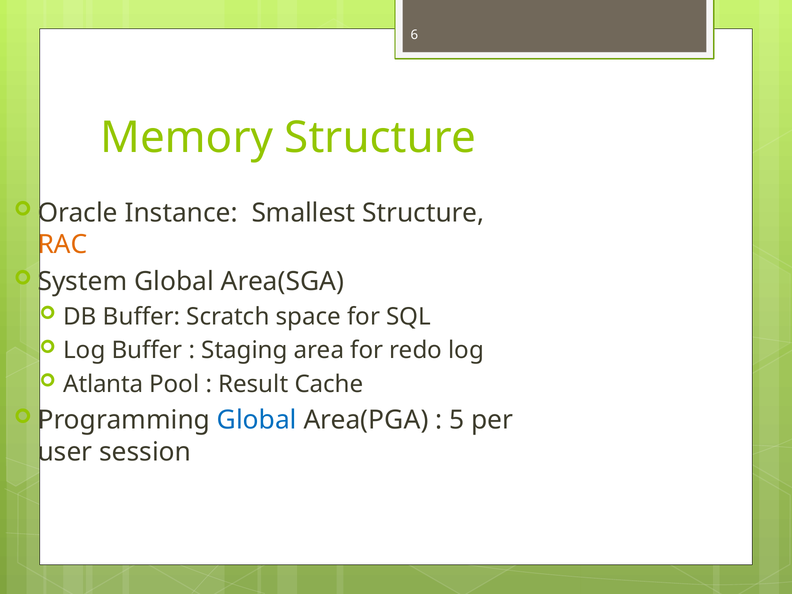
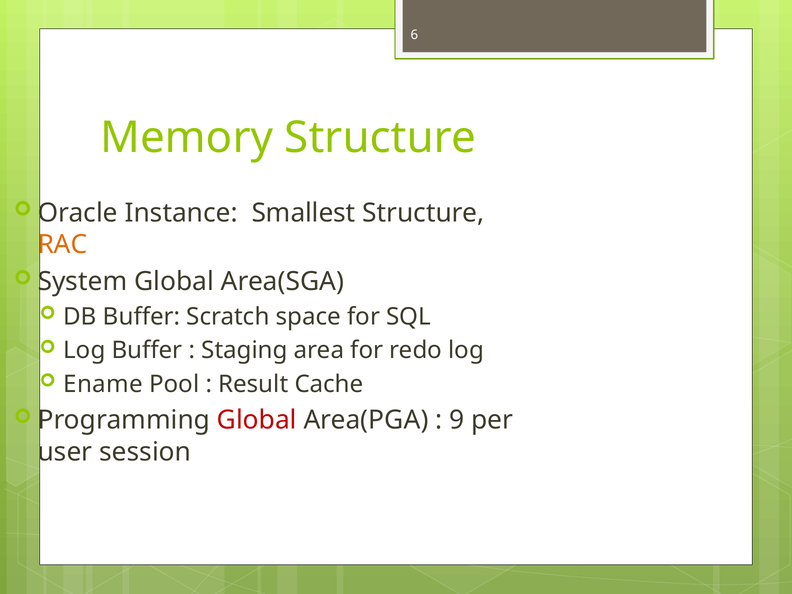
Atlanta: Atlanta -> Ename (103, 384)
Global colour: blue -> red (257, 420)
5: 5 -> 9 (457, 420)
